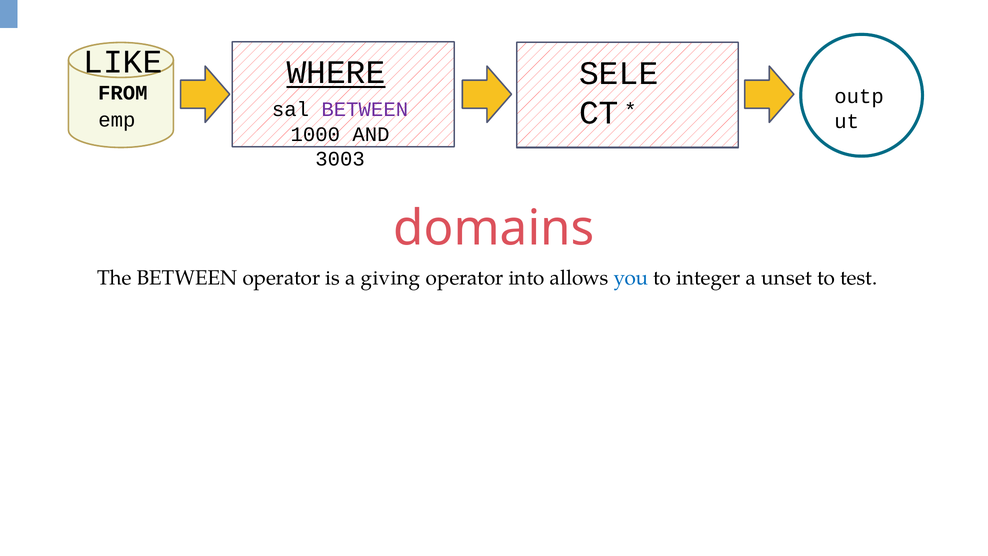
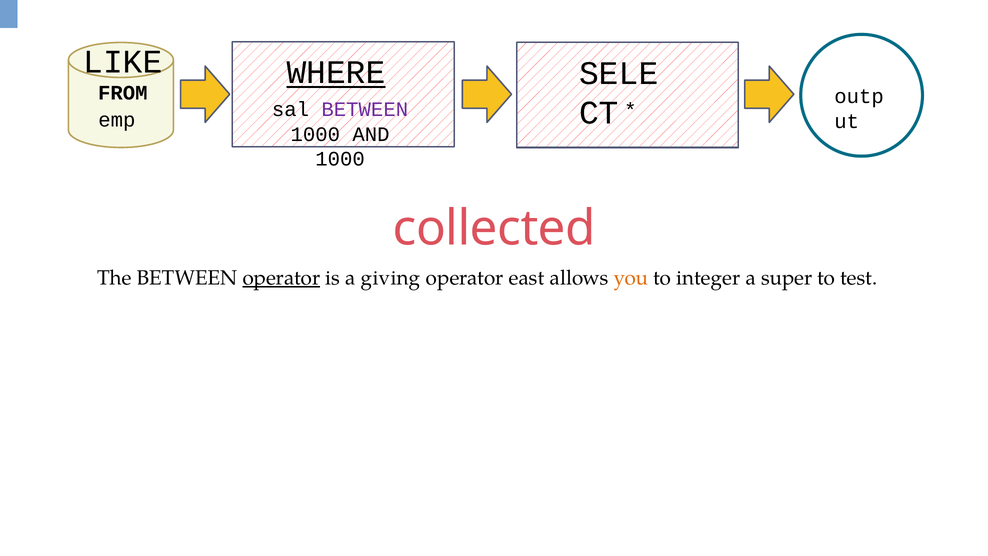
3003: 3003 -> 1000 (340, 159)
domains: domains -> collected (494, 228)
operator underline: none -> present (281, 278)
into: into -> east (527, 278)
you colour: blue -> orange (631, 278)
unset: unset -> super (787, 278)
